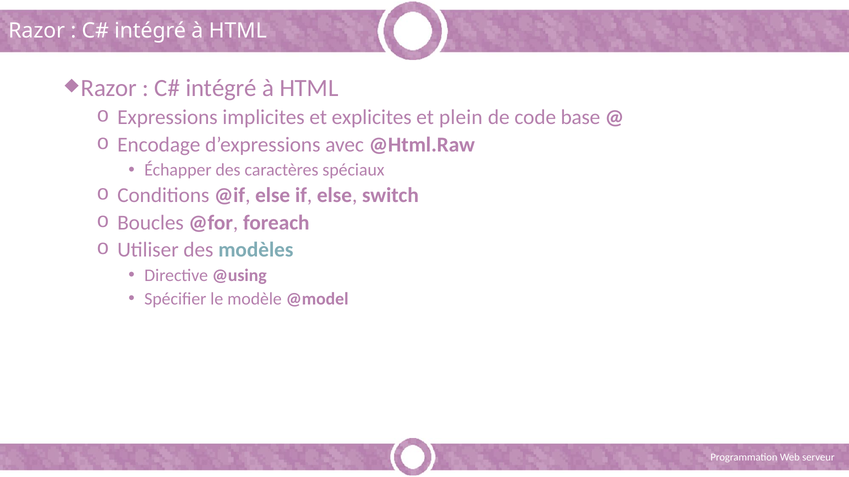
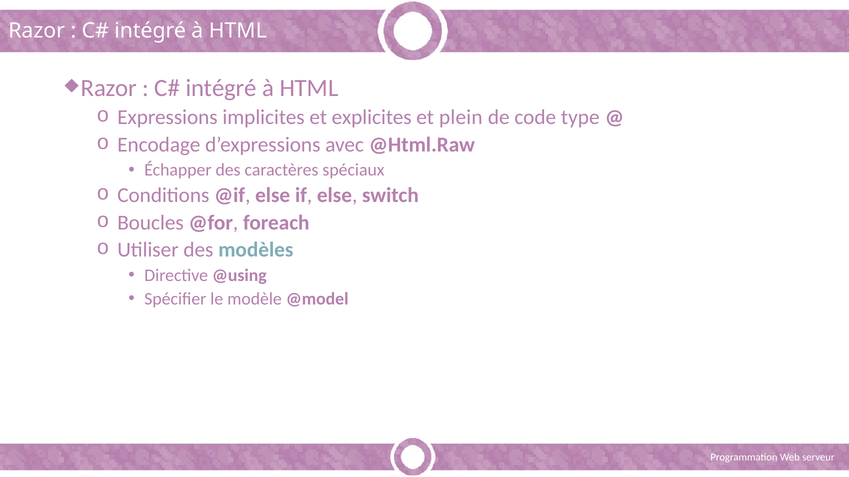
base: base -> type (580, 117)
